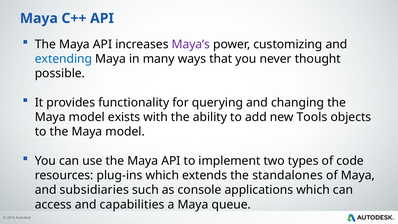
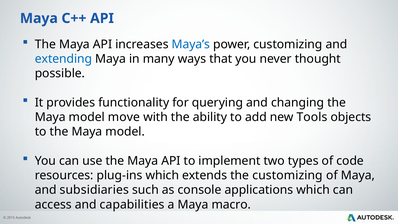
Maya’s colour: purple -> blue (191, 44)
exists: exists -> move (124, 117)
the standalones: standalones -> customizing (288, 175)
queue: queue -> macro (231, 204)
